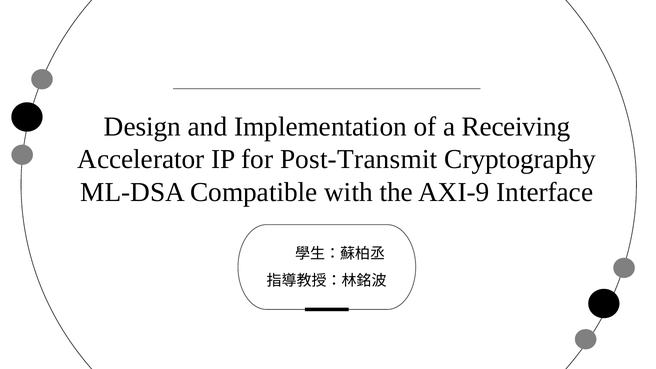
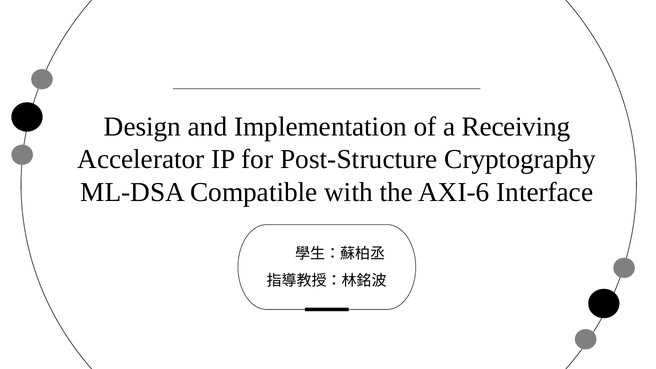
Post-Transmit: Post-Transmit -> Post-Structure (359, 159)
AXI-9: AXI-9 -> AXI-6 (454, 192)
